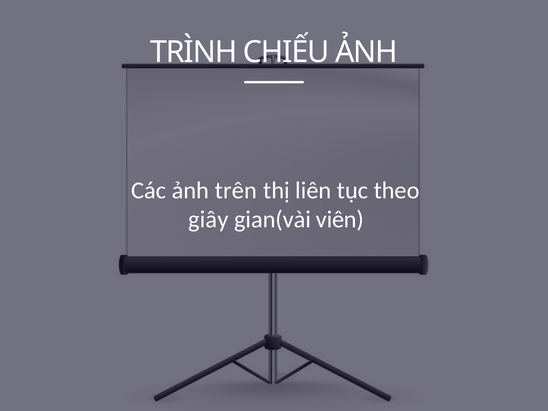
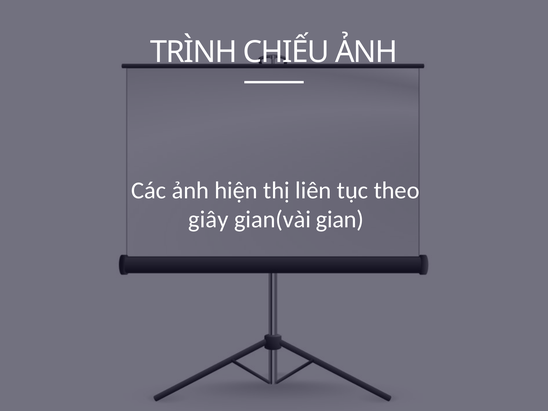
trên: trên -> hiện (236, 190)
viên: viên -> gian (340, 220)
